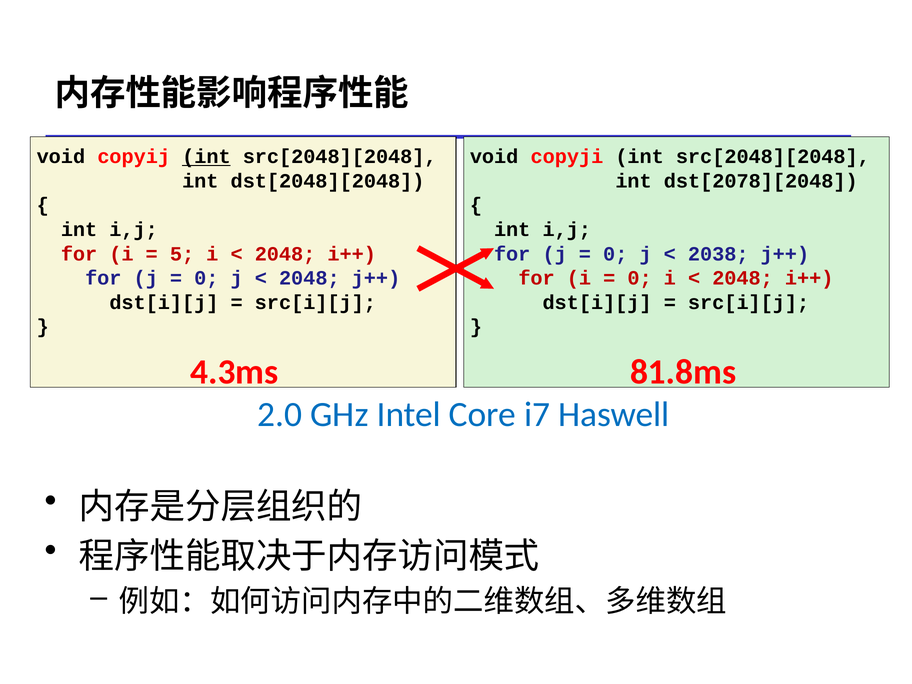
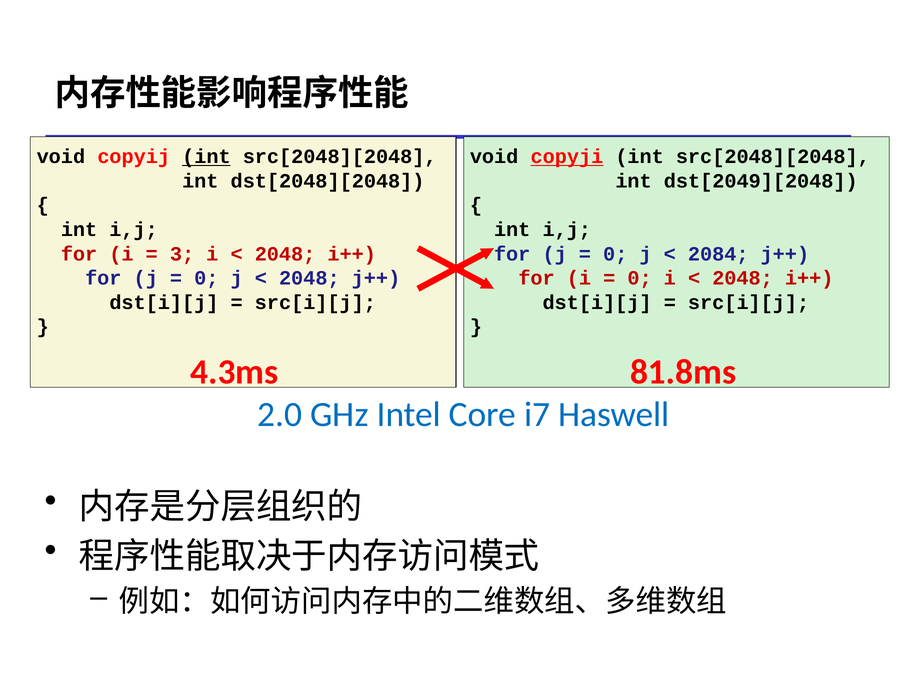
copyji underline: none -> present (567, 157)
dst[2078][2048: dst[2078][2048 -> dst[2049][2048 (761, 181)
5: 5 -> 3 (182, 254)
2038: 2038 -> 2084 (718, 254)
